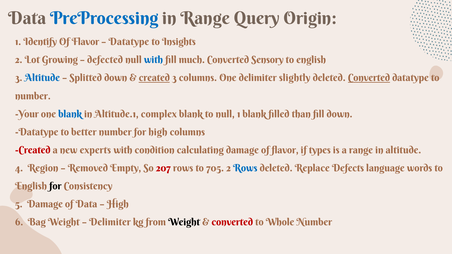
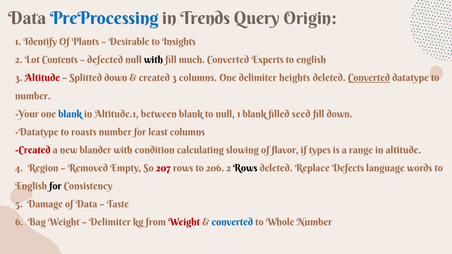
in Range: Range -> Trends (205, 19)
Flavor: Flavor -> Plants (85, 42)
Datatype: Datatype -> Desirable (129, 42)
Growing: Growing -> Contents (60, 60)
with colour: blue -> black (153, 60)
Sensory: Sensory -> Experts (267, 60)
Altitude colour: blue -> red (42, 78)
created underline: present -> none (154, 78)
slightly: slightly -> heights (295, 78)
complex: complex -> between (159, 114)
than: than -> seed (301, 114)
better: better -> roasts (84, 132)
for high: high -> least (158, 132)
experts: experts -> blander (95, 150)
calculating damage: damage -> slowing (242, 150)
705: 705 -> 206 (215, 168)
Rows colour: blue -> black (245, 168)
High: High -> Taste (118, 205)
Weight colour: black -> red (184, 223)
converted colour: red -> blue (232, 223)
